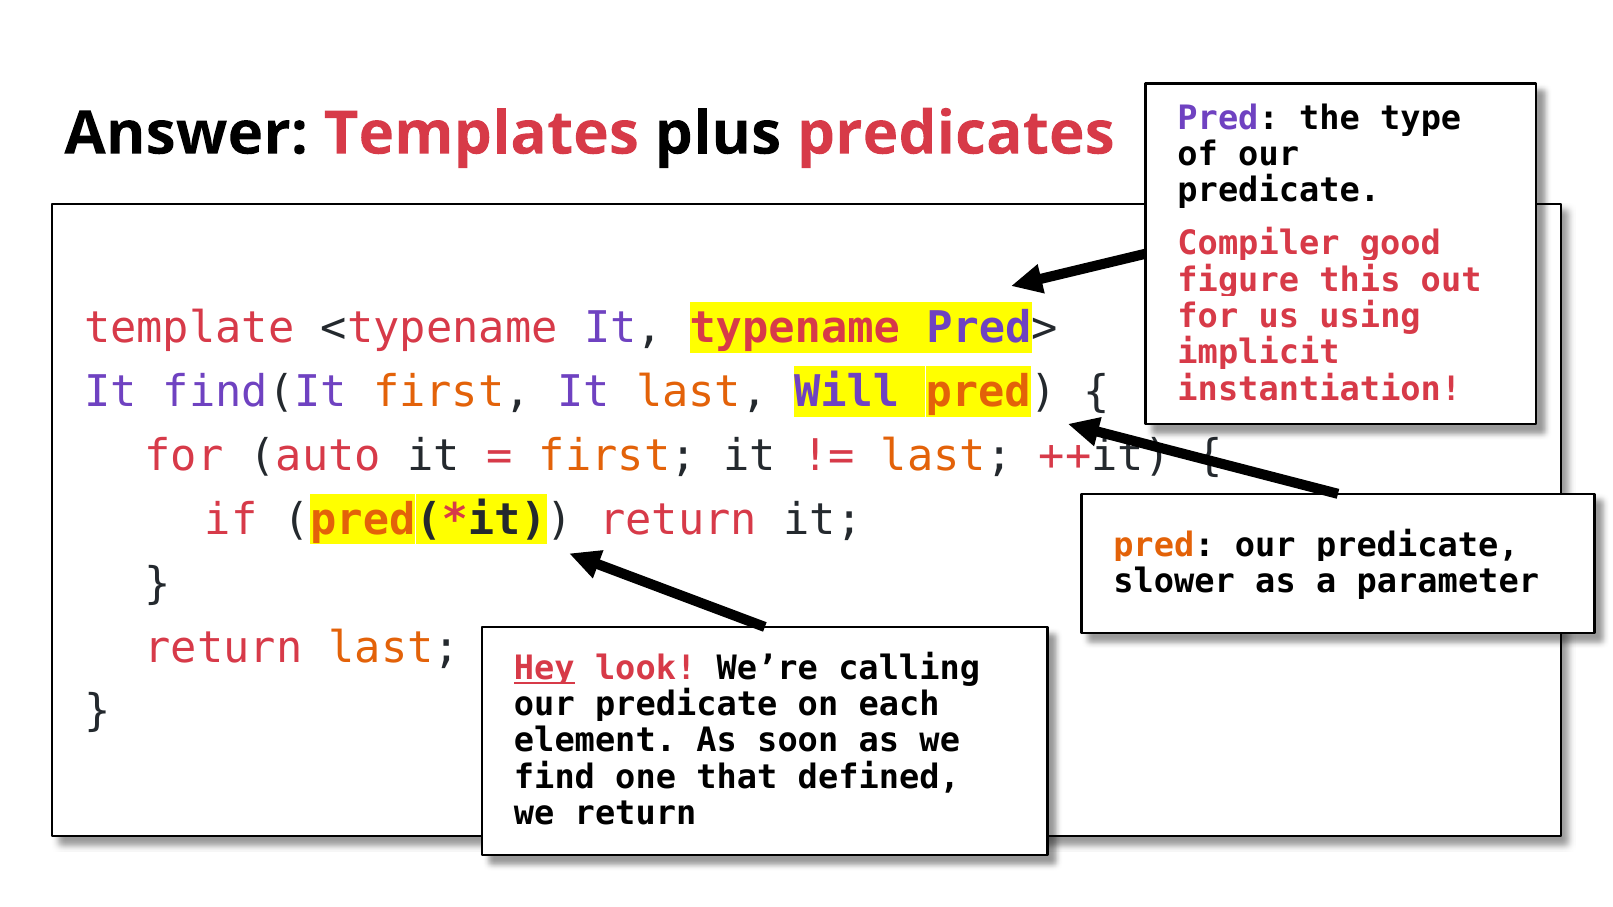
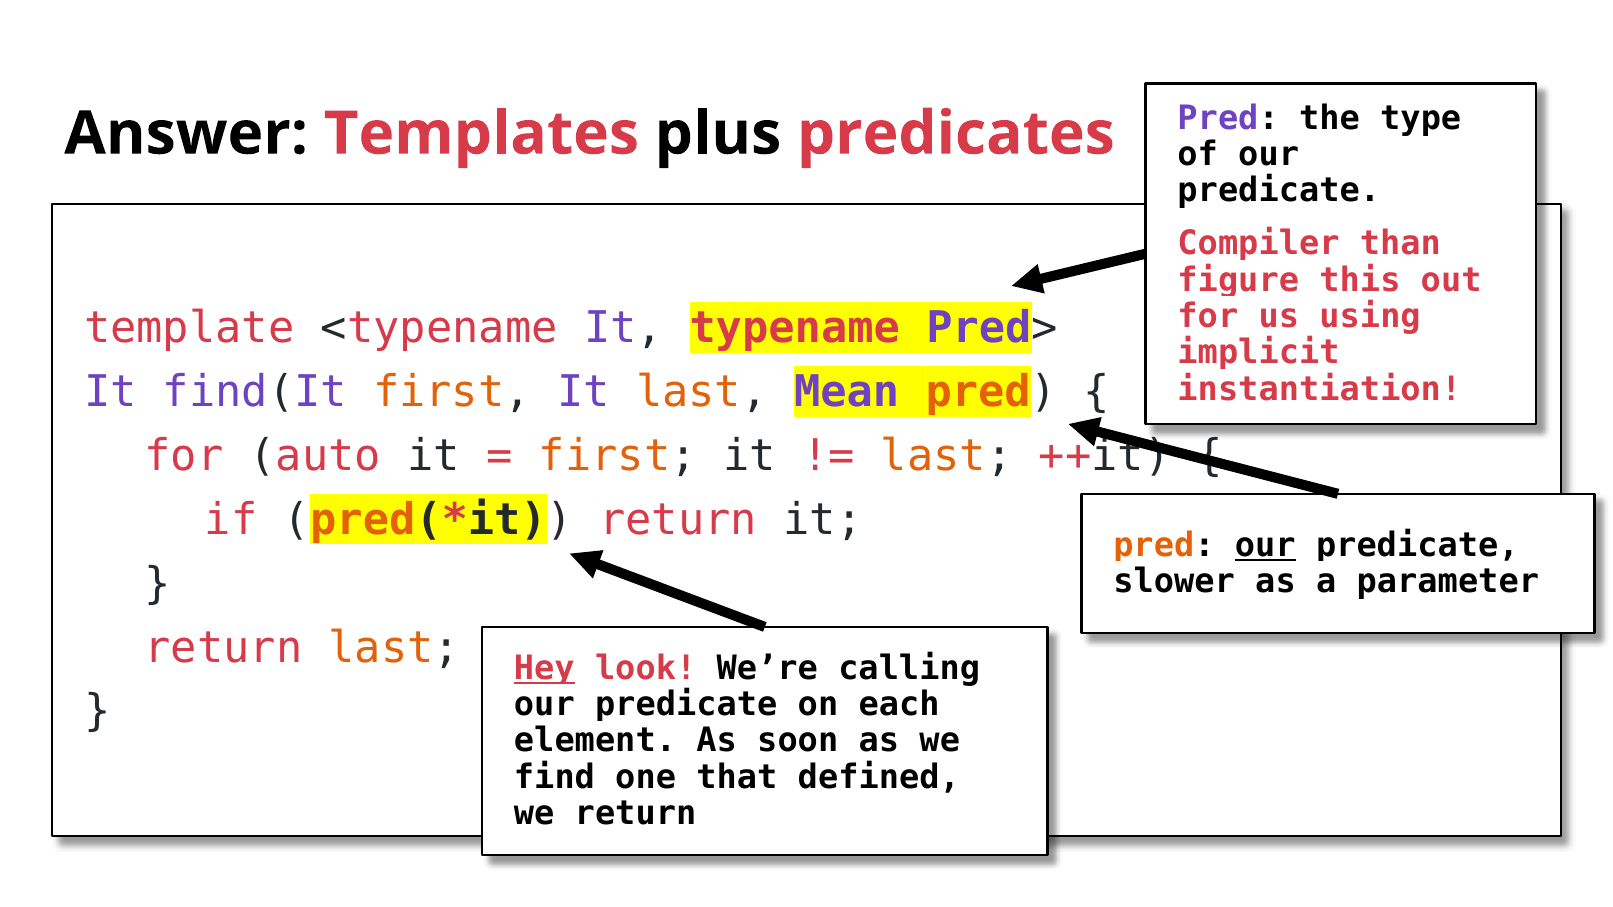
good: good -> than (1400, 244)
Will: Will -> Mean (847, 392)
our underline: none -> present (1265, 545)
